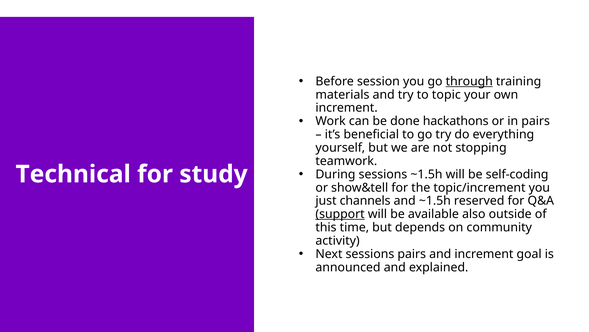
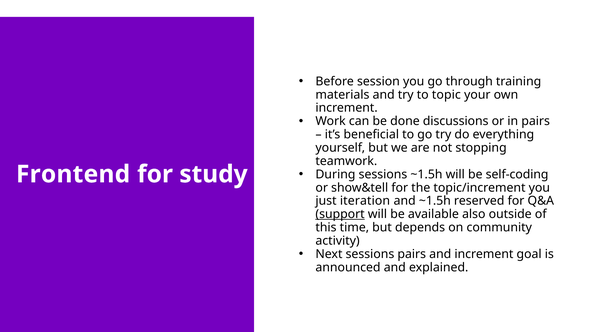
through underline: present -> none (469, 81)
hackathons: hackathons -> discussions (456, 121)
Technical: Technical -> Frontend (73, 174)
channels: channels -> iteration (365, 200)
